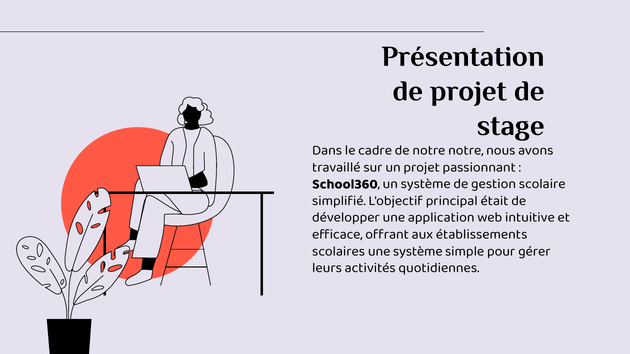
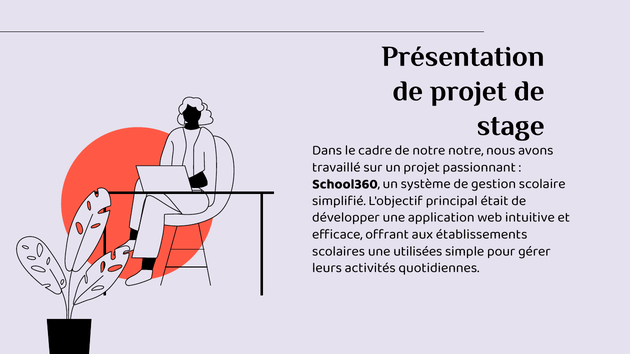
une système: système -> utilisées (418, 251)
